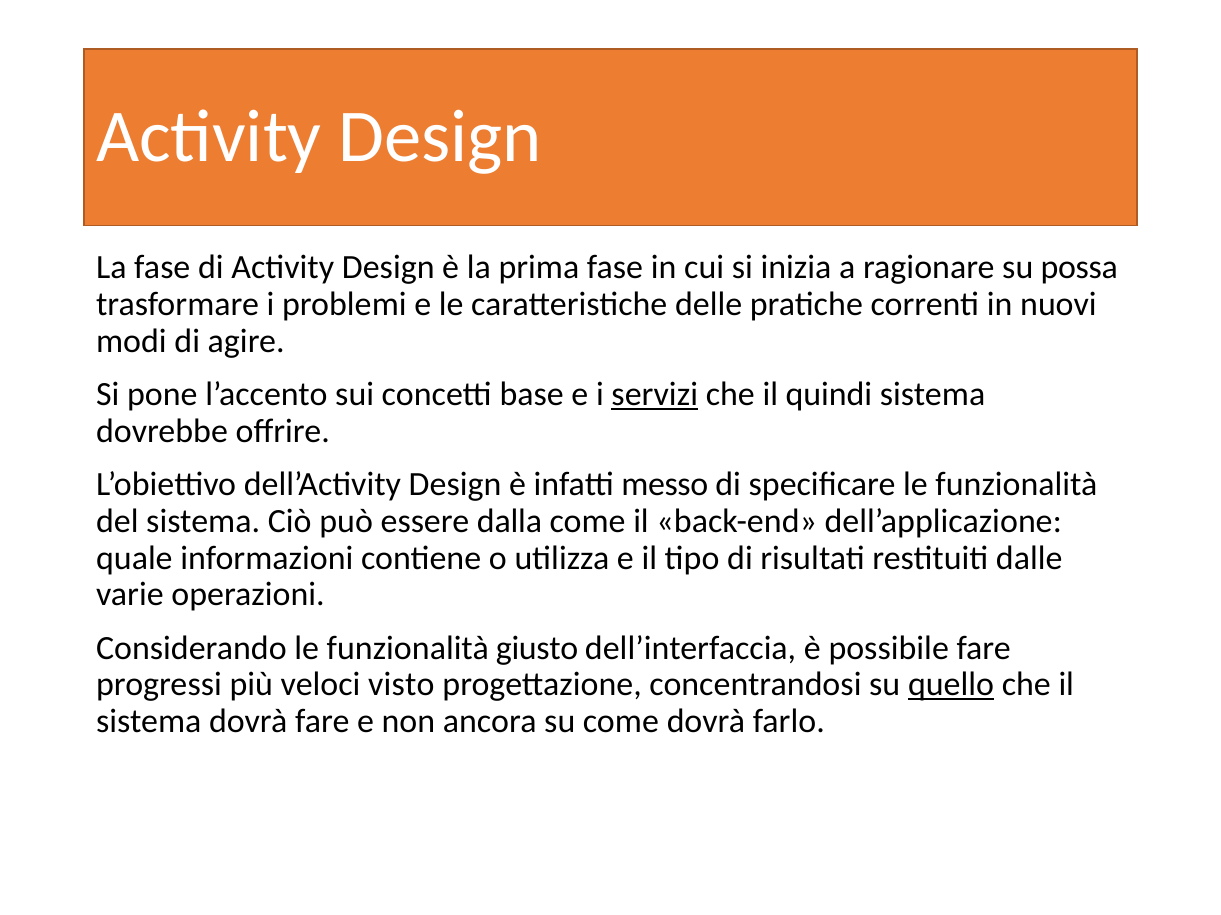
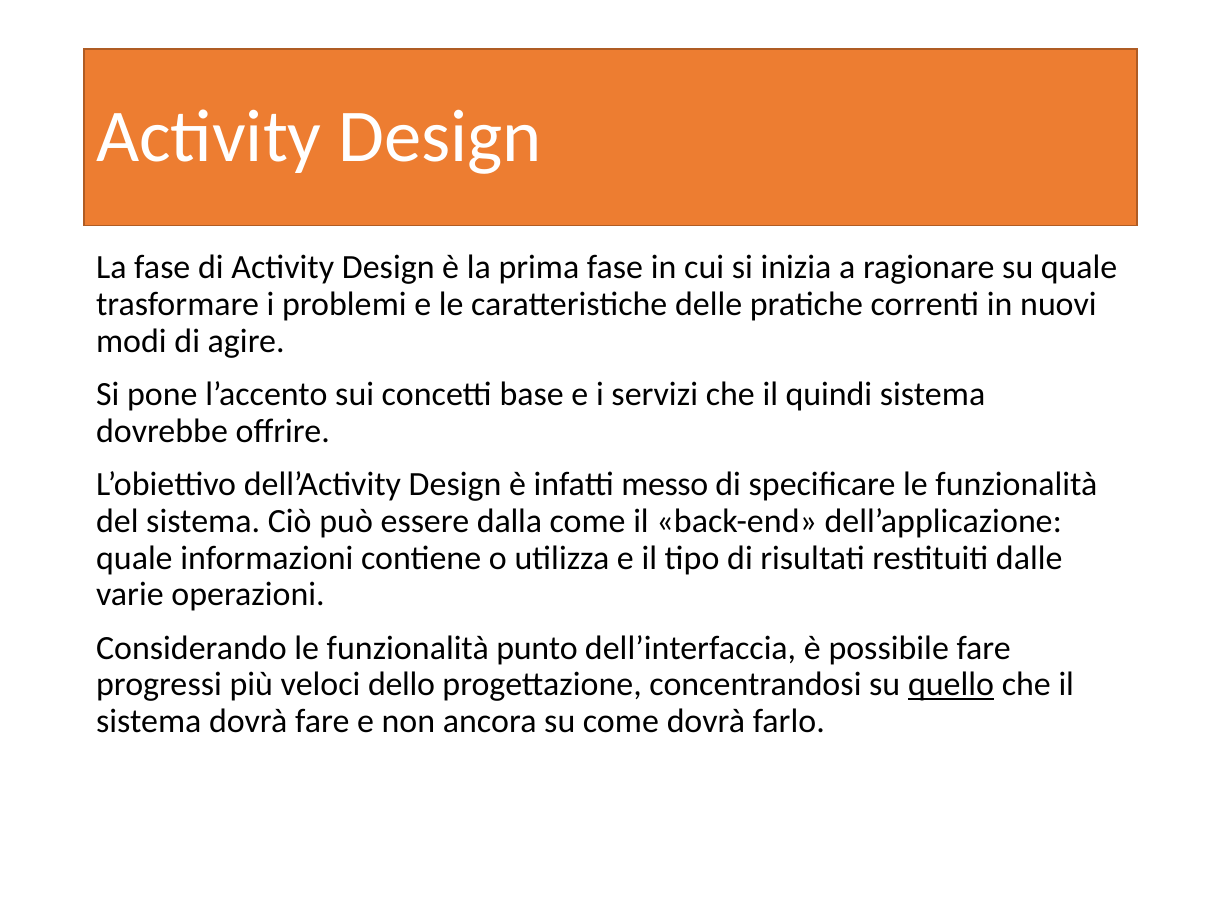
su possa: possa -> quale (1079, 268)
servizi underline: present -> none (655, 395)
giusto: giusto -> punto (537, 649)
visto: visto -> dello (402, 685)
